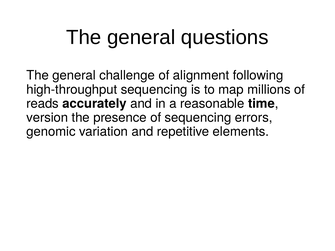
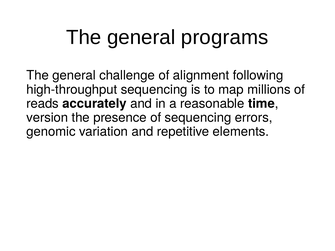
questions: questions -> programs (225, 38)
